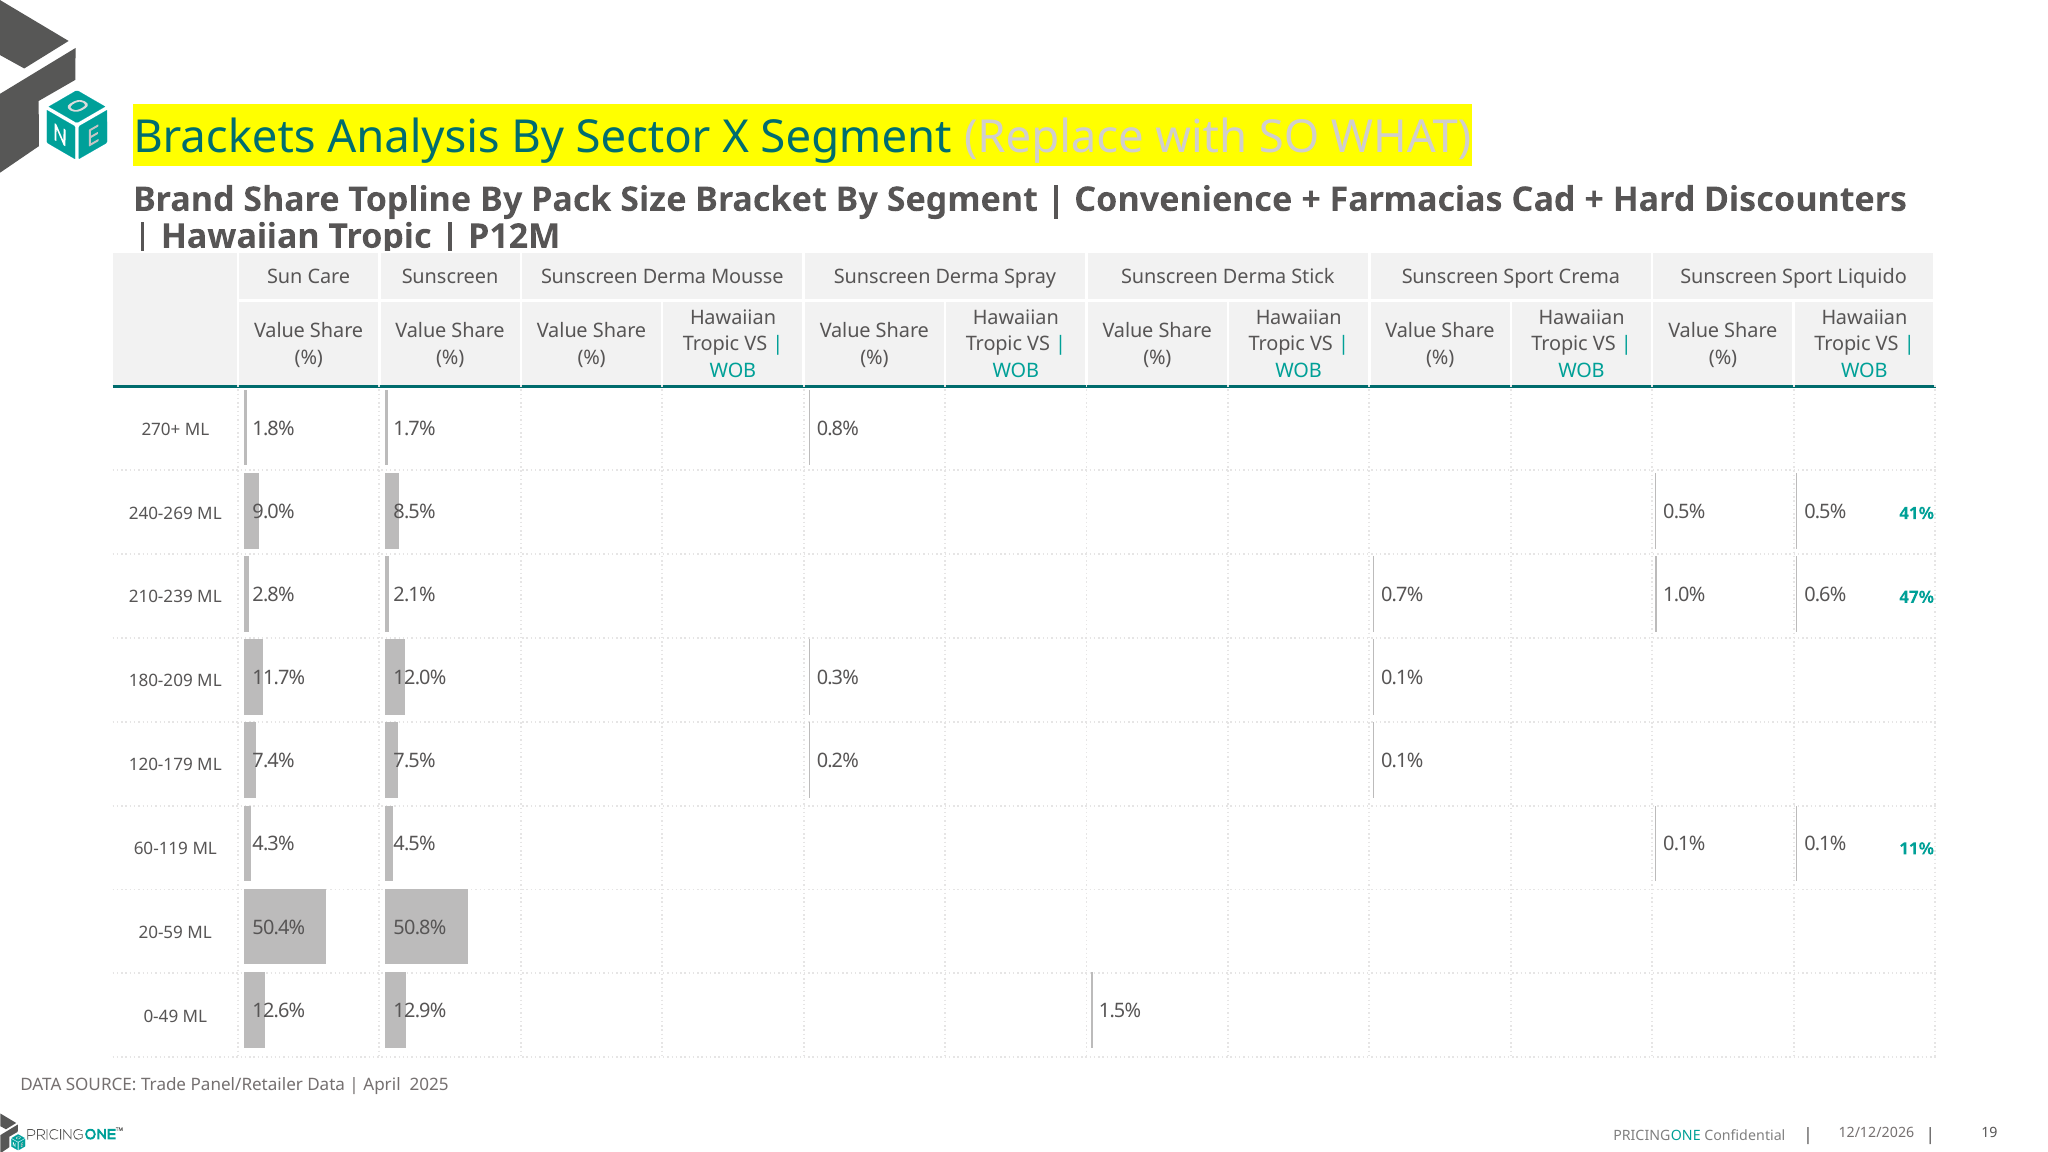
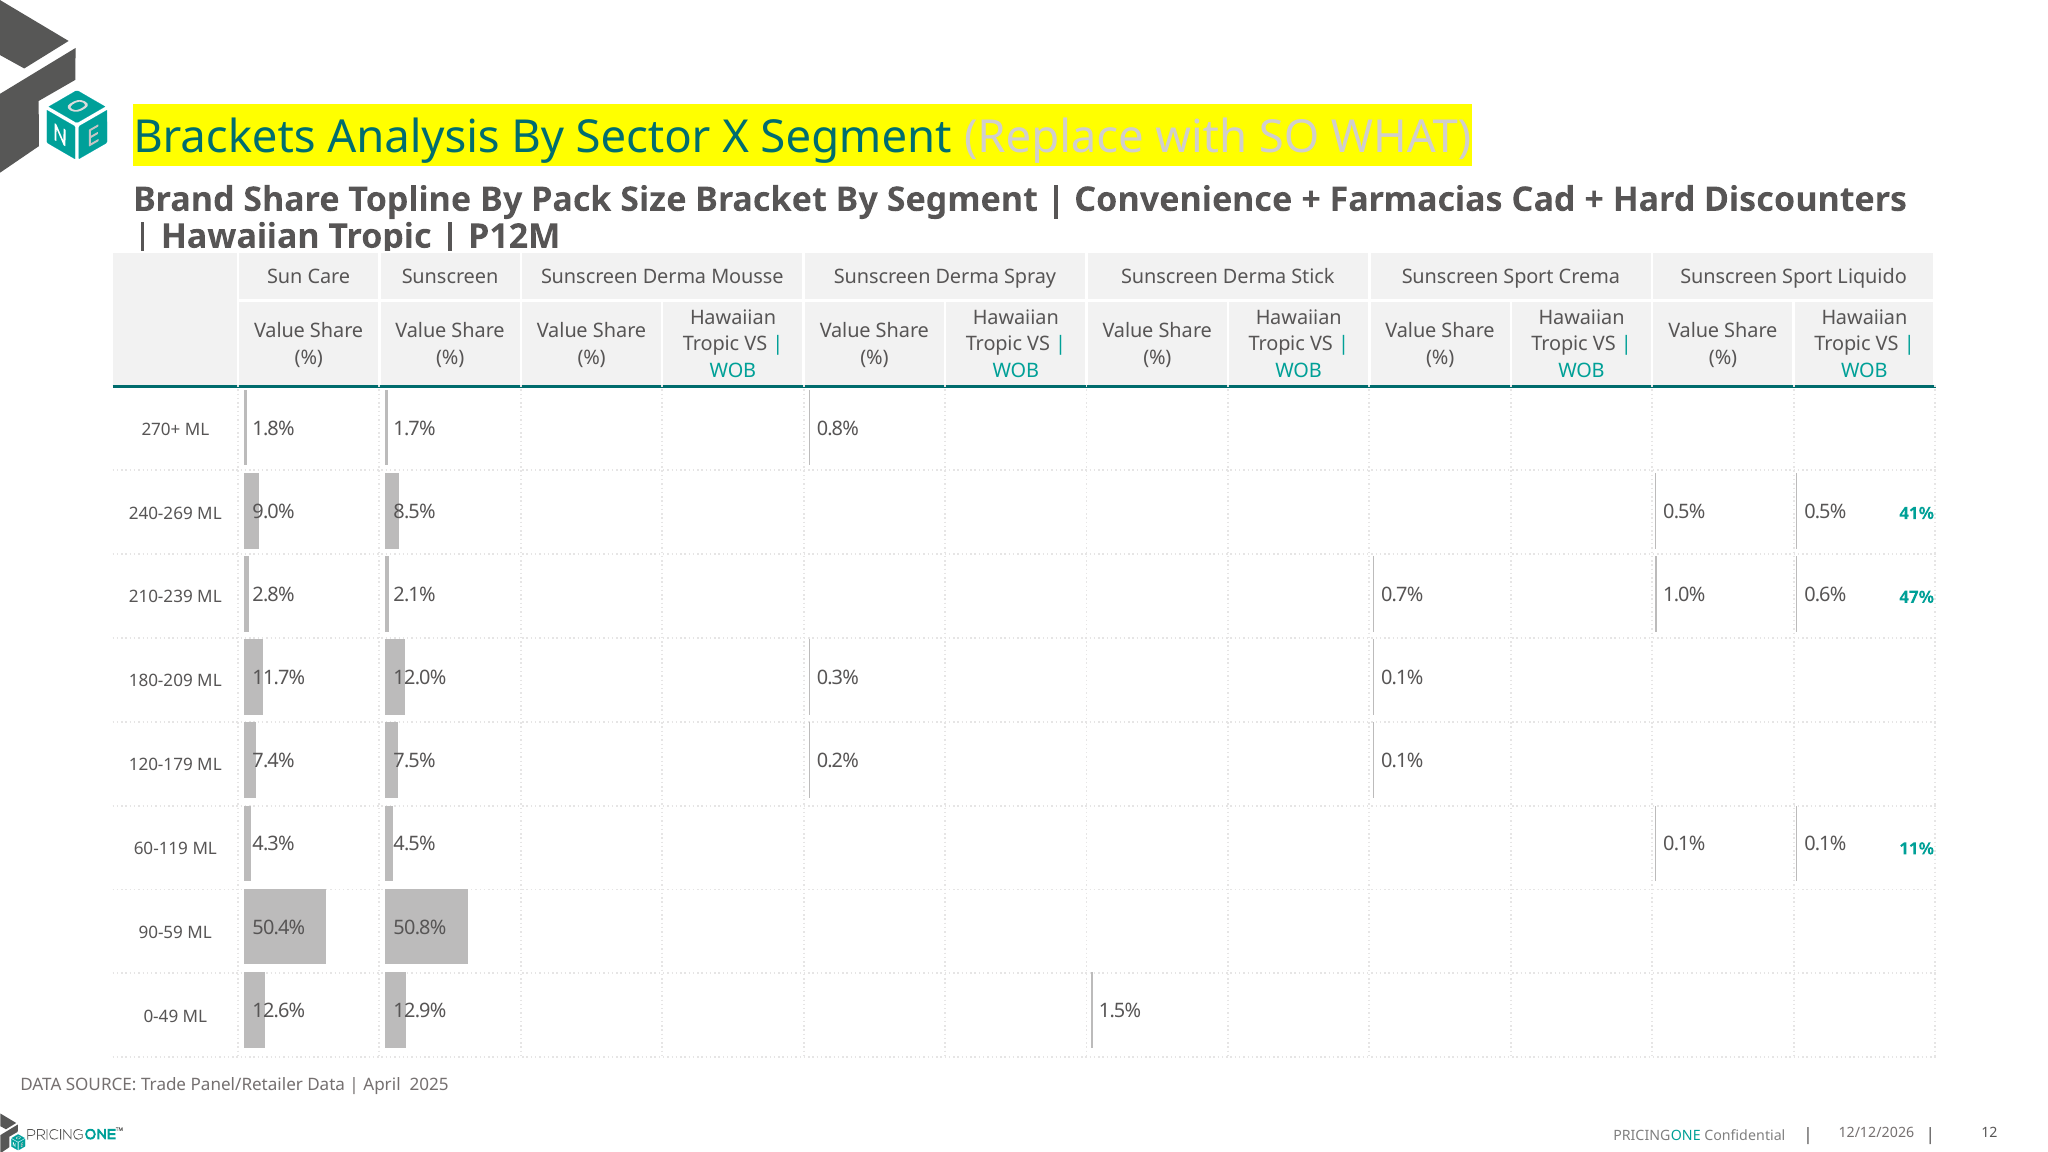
20-59: 20-59 -> 90-59 (161, 933)
19: 19 -> 12 (1989, 1133)
